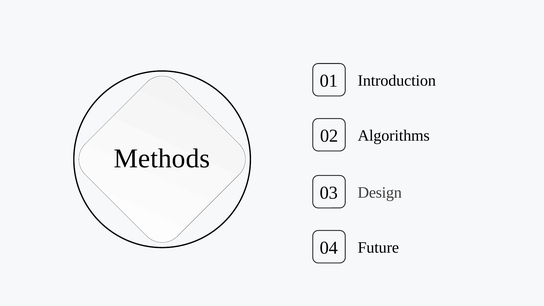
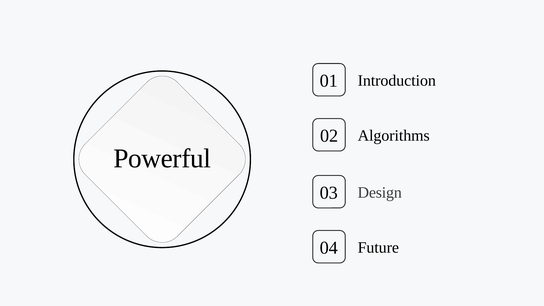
Methods: Methods -> Powerful (162, 159)
